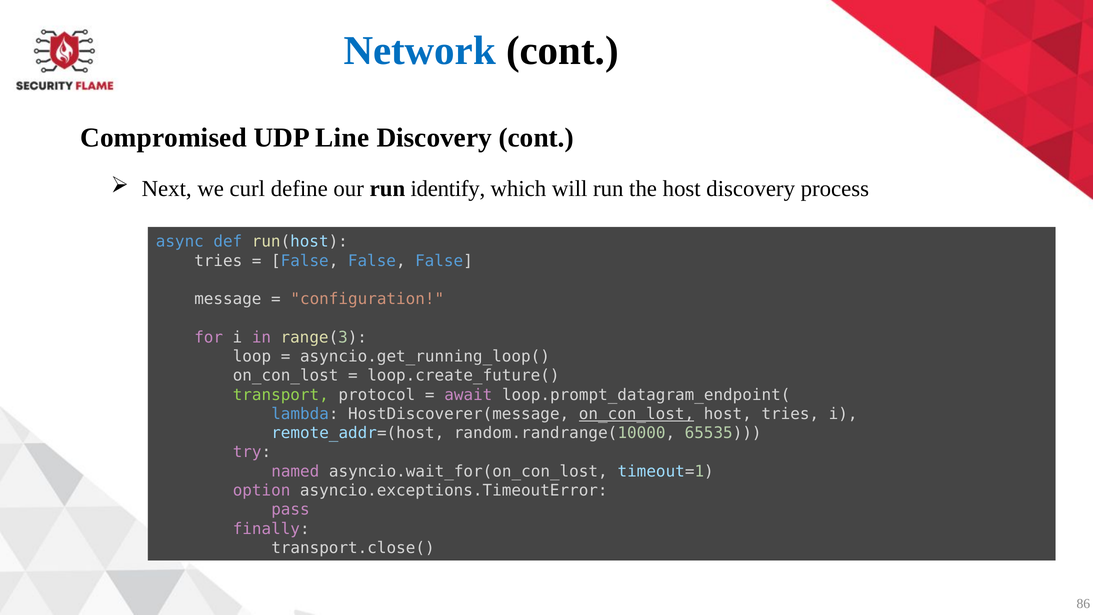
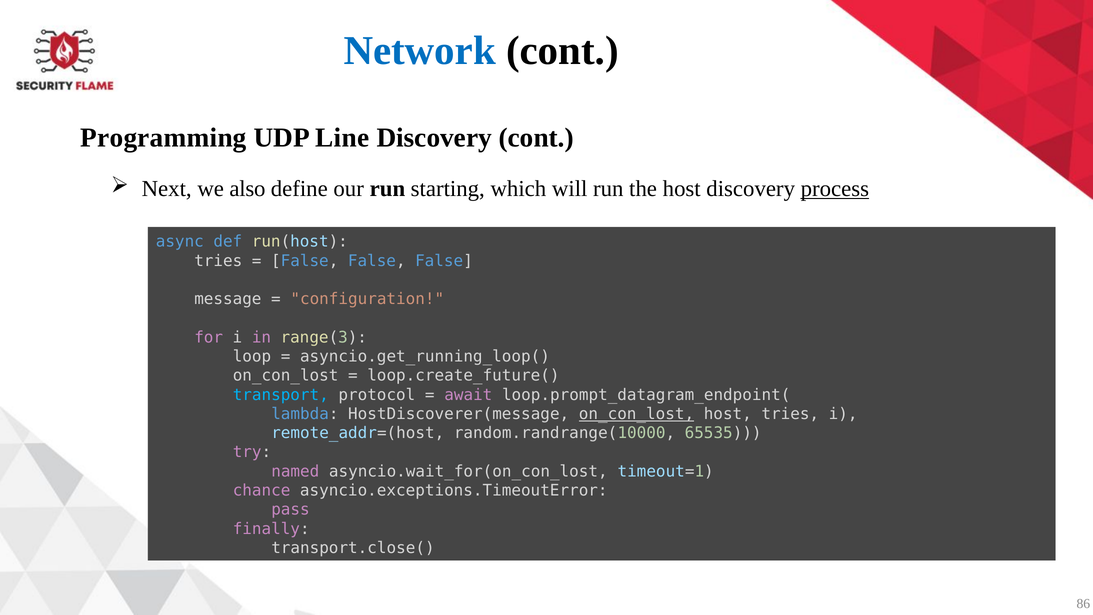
Compromised: Compromised -> Programming (164, 138)
curl: curl -> also (247, 189)
identify: identify -> starting (448, 189)
process underline: none -> present (835, 189)
transport colour: light green -> light blue (281, 395)
option: option -> chance (262, 490)
